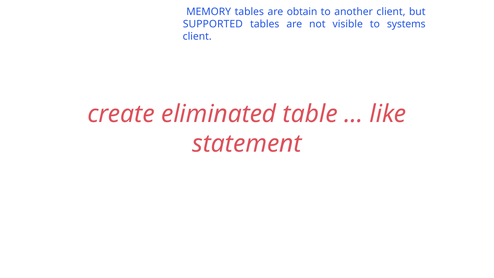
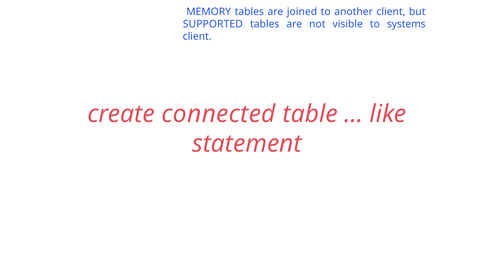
obtain: obtain -> joined (302, 12)
eliminated: eliminated -> connected (219, 114)
